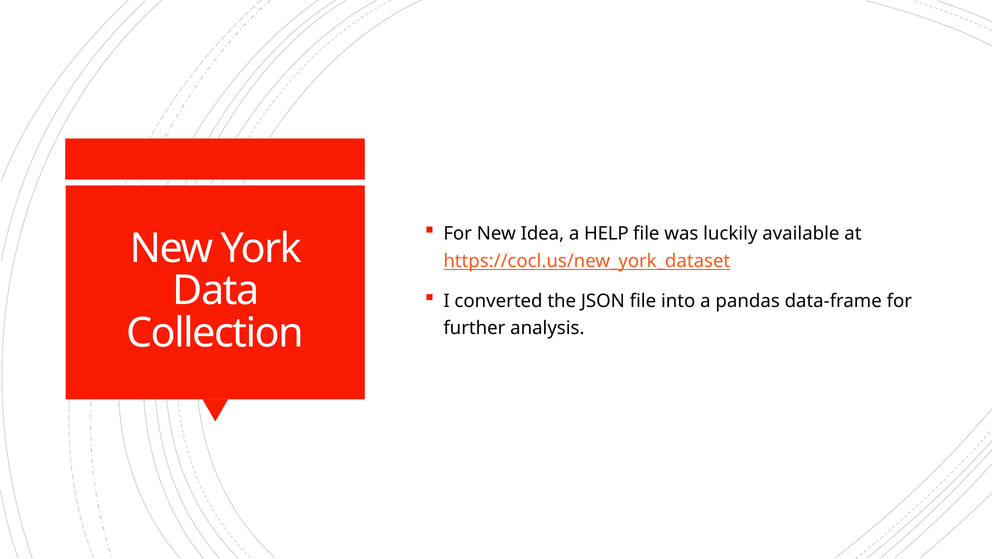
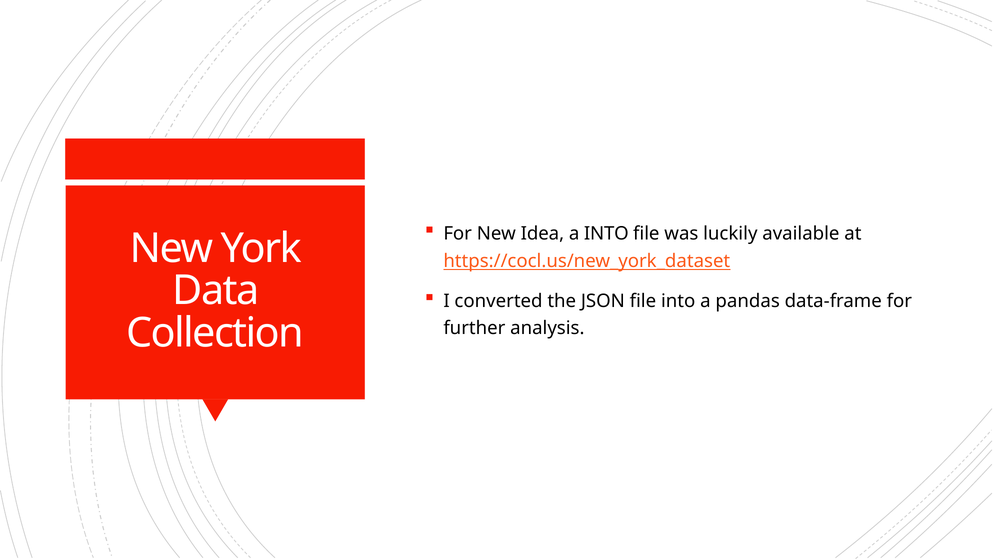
a HELP: HELP -> INTO (606, 234)
